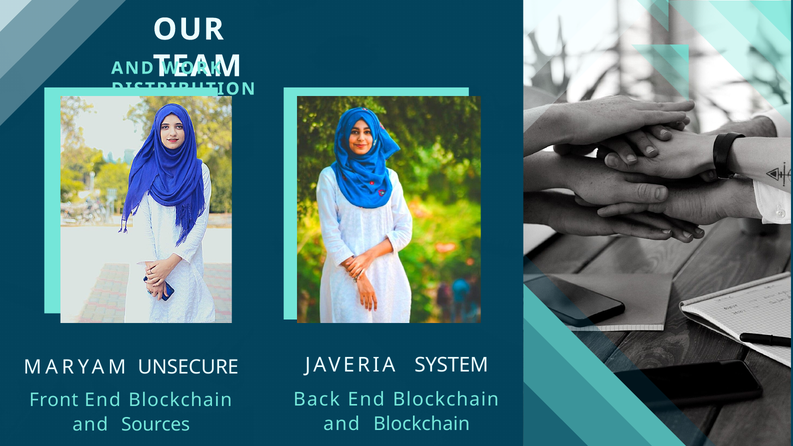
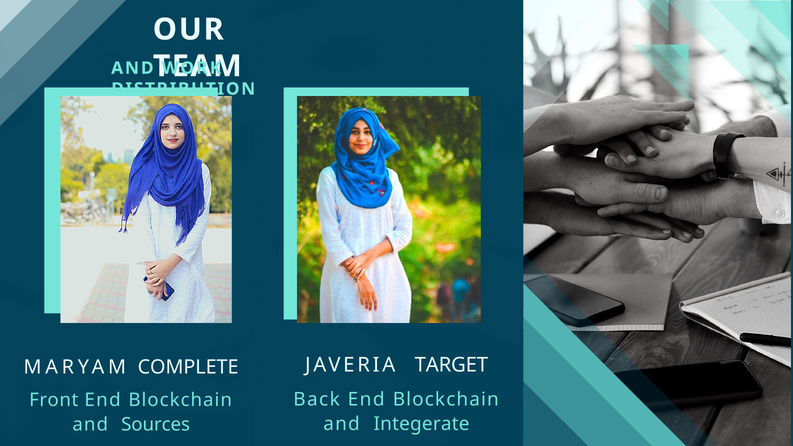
SYSTEM: SYSTEM -> TARGET (451, 365)
UNSECURE: UNSECURE -> COMPLETE (188, 367)
and Blockchain: Blockchain -> Integerate (422, 424)
